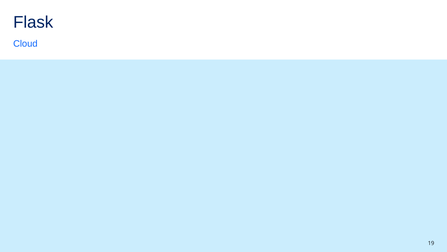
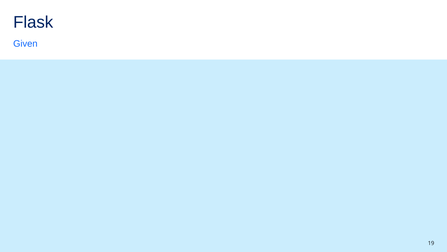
Cloud: Cloud -> Given (25, 44)
